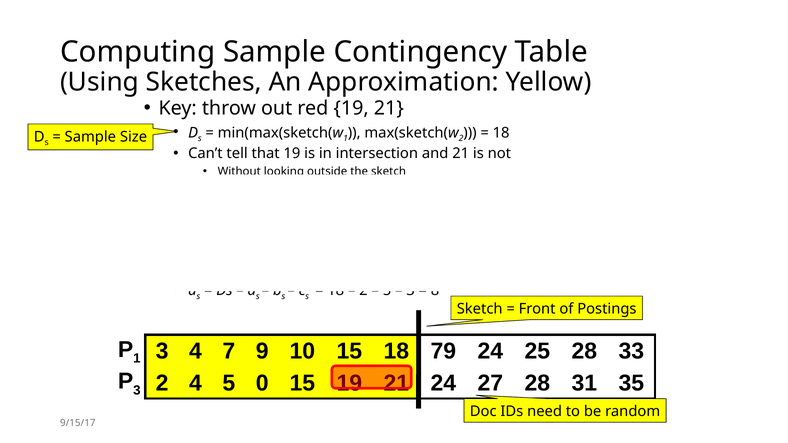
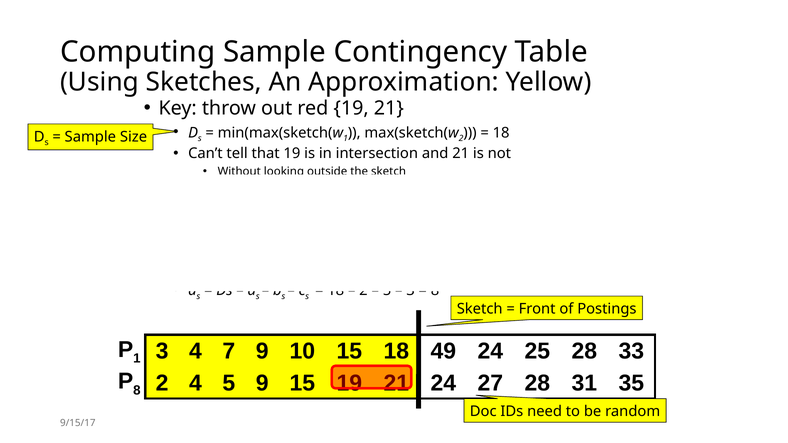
79: 79 -> 49 (443, 351)
3: 3 -> 8 (137, 390)
5 0: 0 -> 9 (262, 383)
